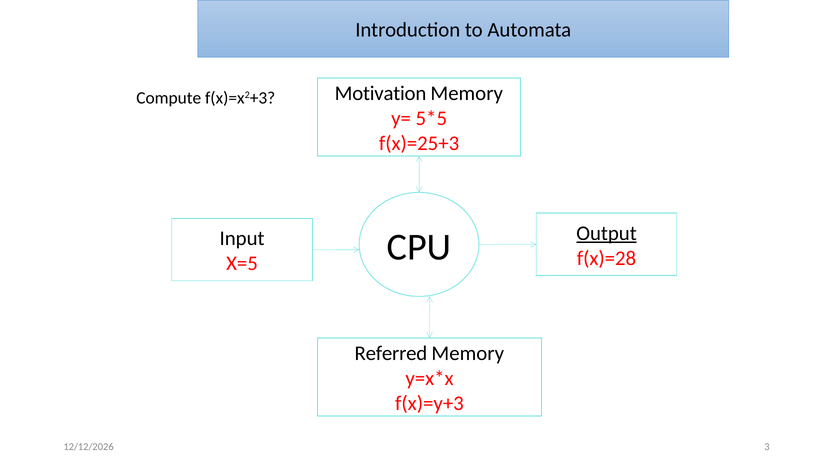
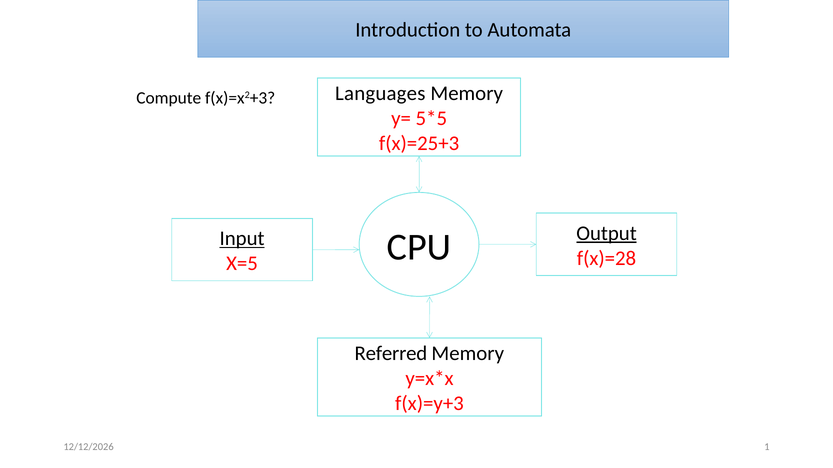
Motivation: Motivation -> Languages (380, 94)
Input underline: none -> present (242, 239)
3: 3 -> 1 (767, 447)
